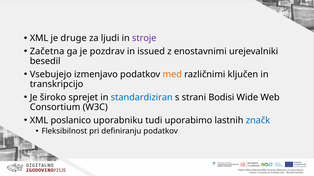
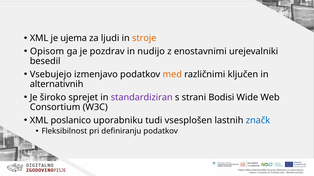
druge: druge -> ujema (74, 38)
stroje colour: purple -> orange (144, 38)
Začetna: Začetna -> Opisom (47, 52)
issued: issued -> nudijo (151, 52)
transkripcijo: transkripcijo -> alternativnih (57, 84)
standardiziran colour: blue -> purple (142, 98)
uporabimo: uporabimo -> vsesplošen (188, 121)
